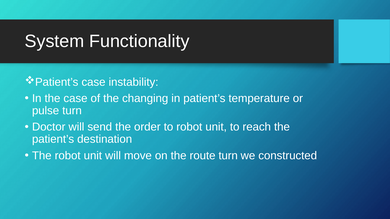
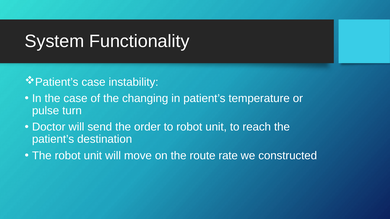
route turn: turn -> rate (228, 156)
